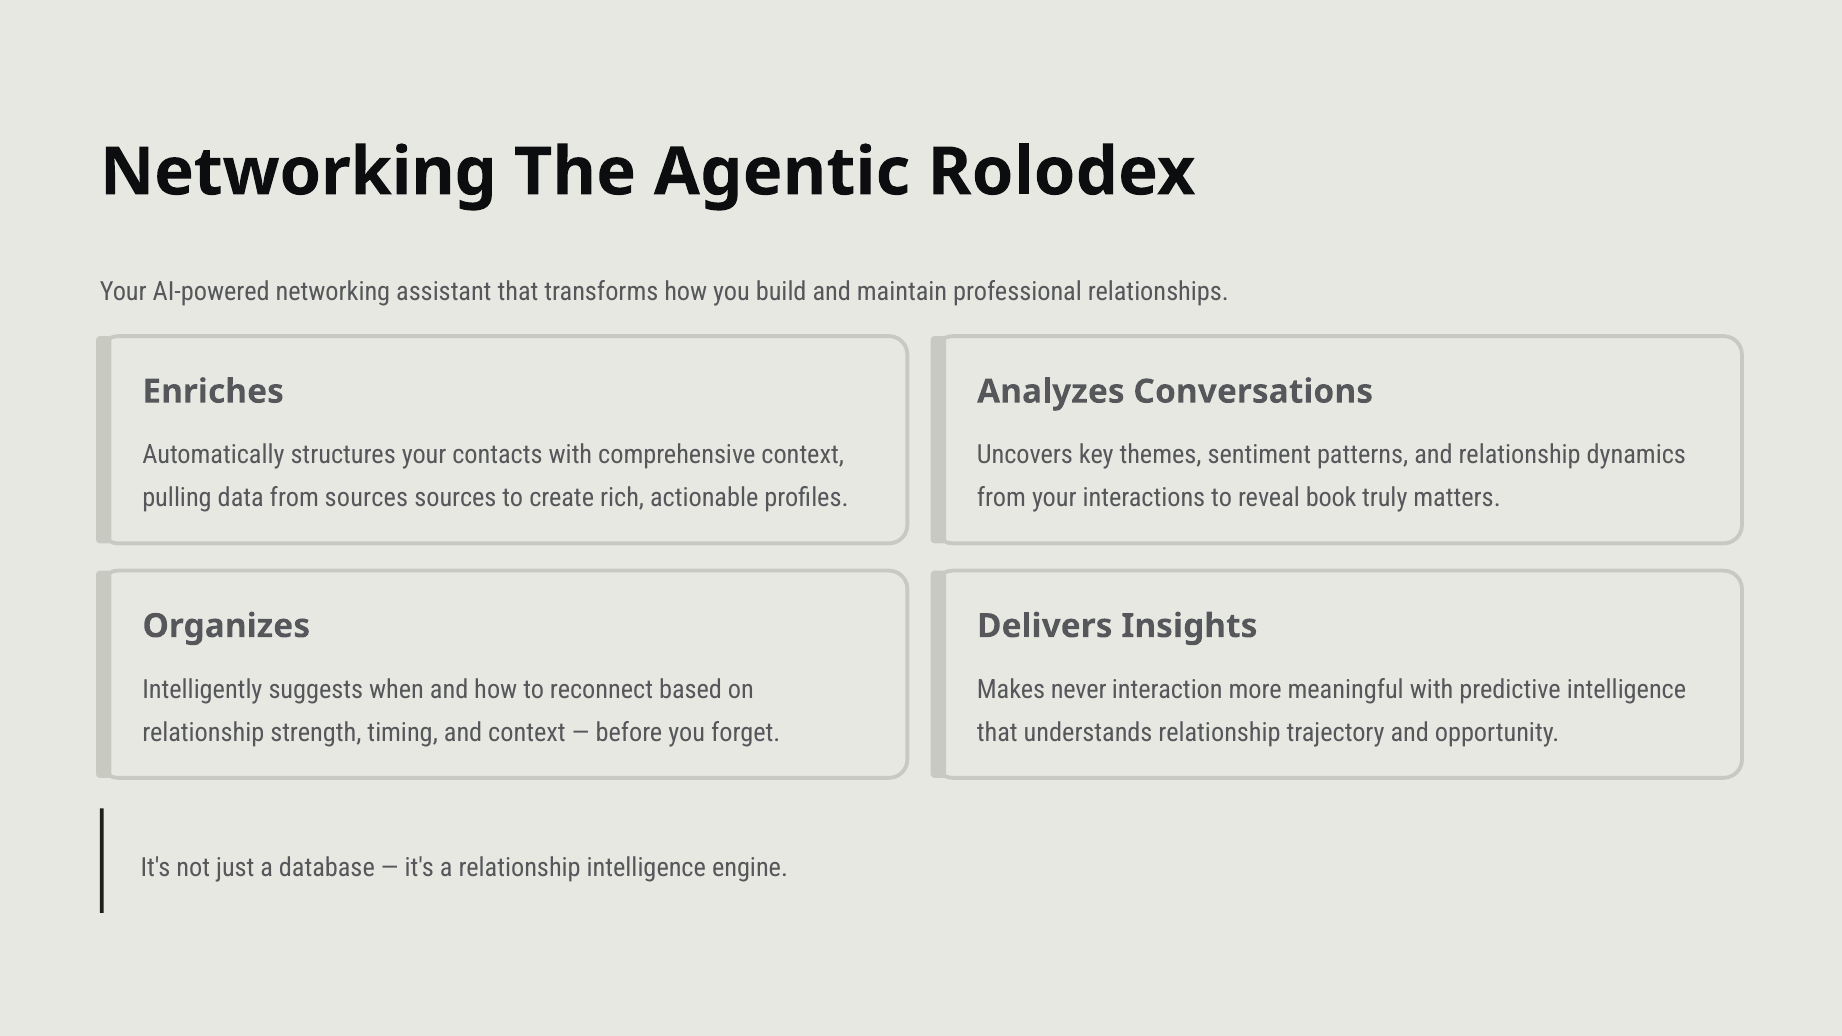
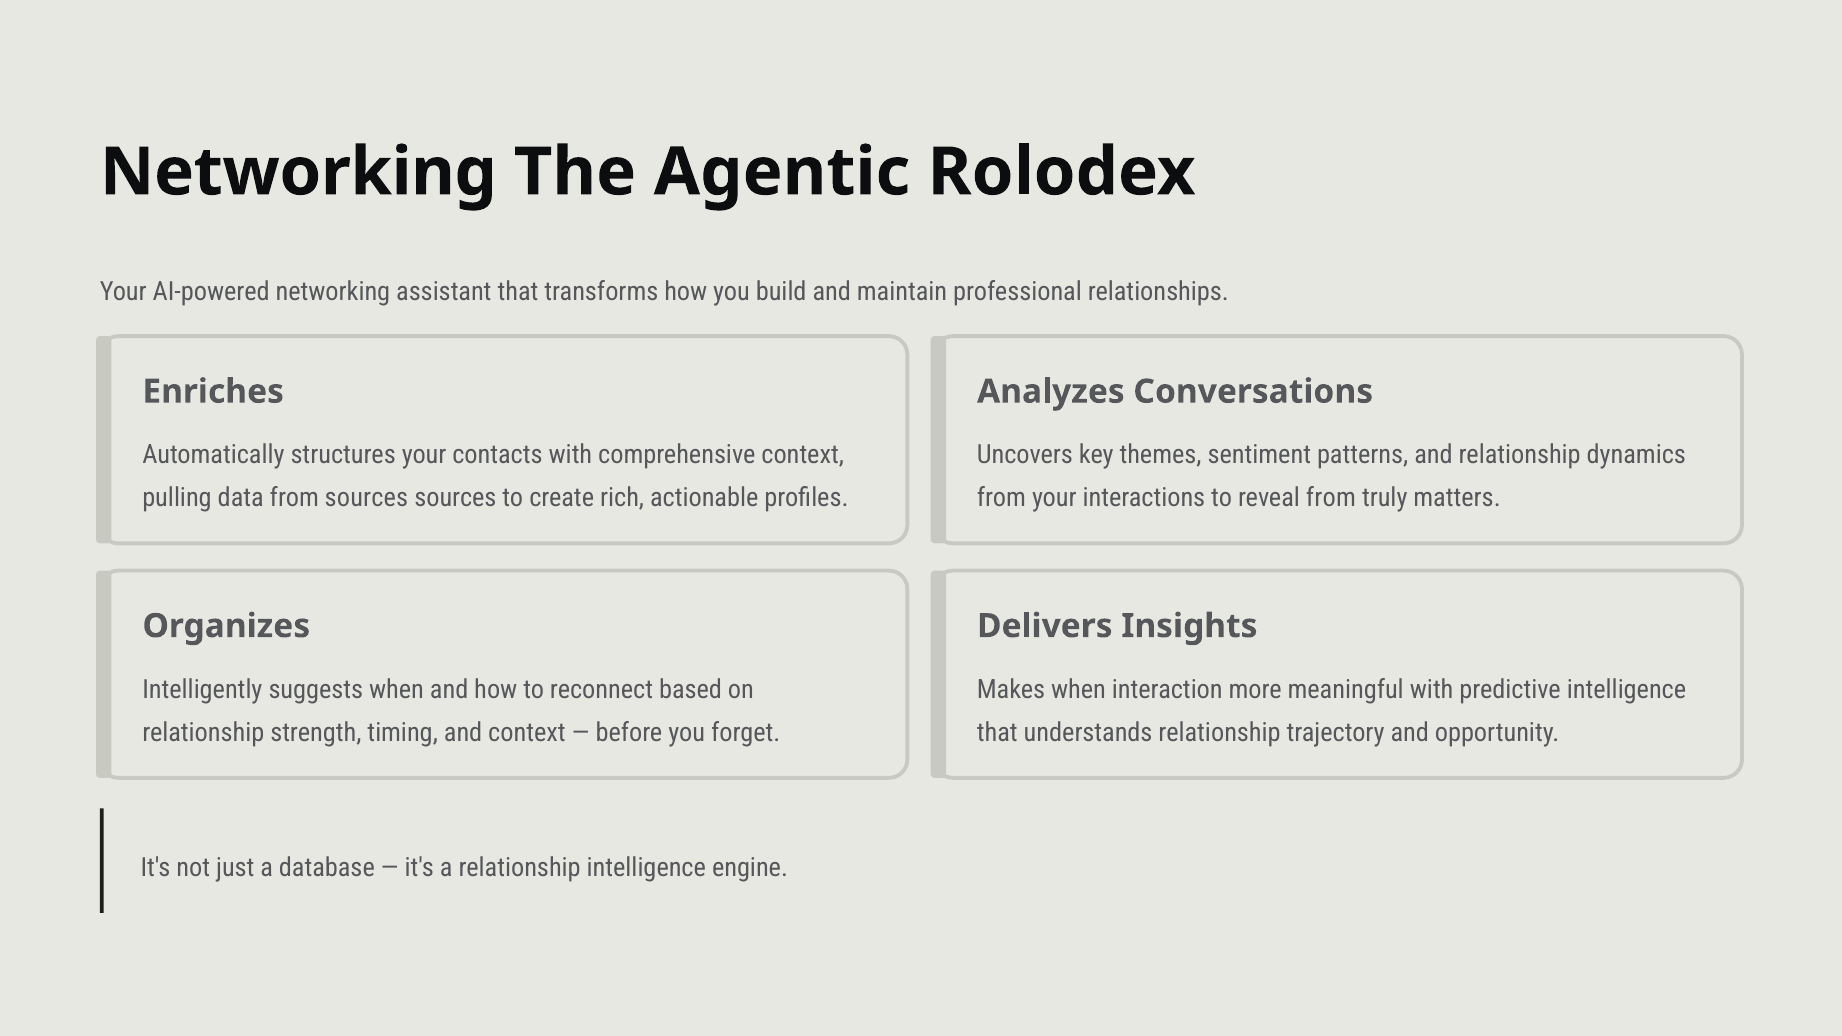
reveal book: book -> from (1331, 498)
Makes never: never -> when (1079, 689)
